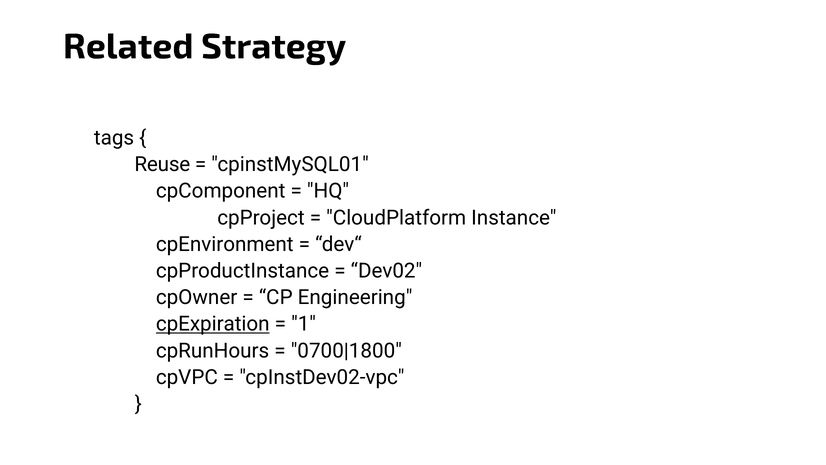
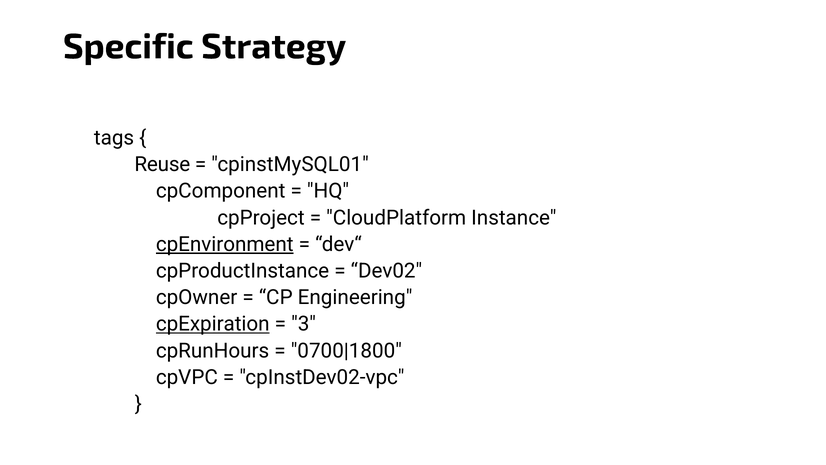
Related: Related -> Specific (128, 47)
cpEnvironment underline: none -> present (225, 244)
1: 1 -> 3 (304, 324)
